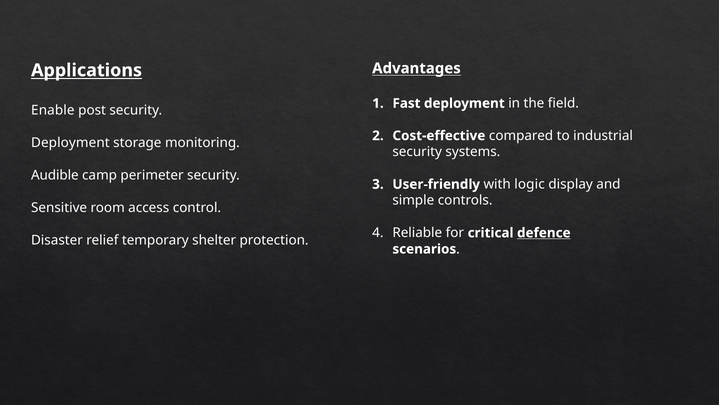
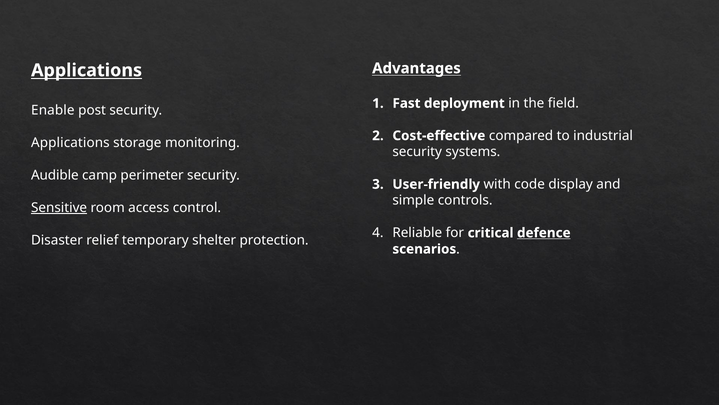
Deployment: Deployment -> Applications (70, 143)
logic: logic -> code (530, 184)
Sensitive underline: none -> present (59, 207)
